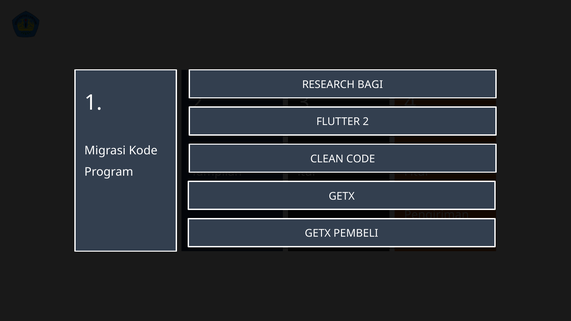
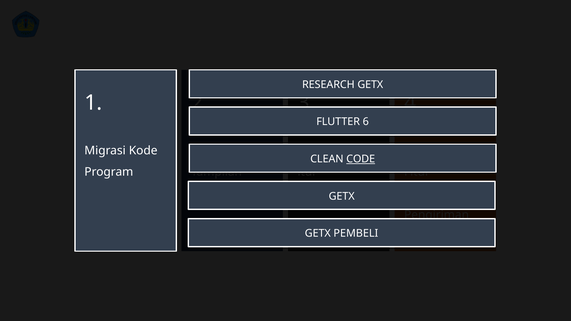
RESEARCH BAGI: BAGI -> GETX (370, 85)
FLUTTER 2: 2 -> 6 (366, 122)
CODE underline: none -> present (361, 159)
